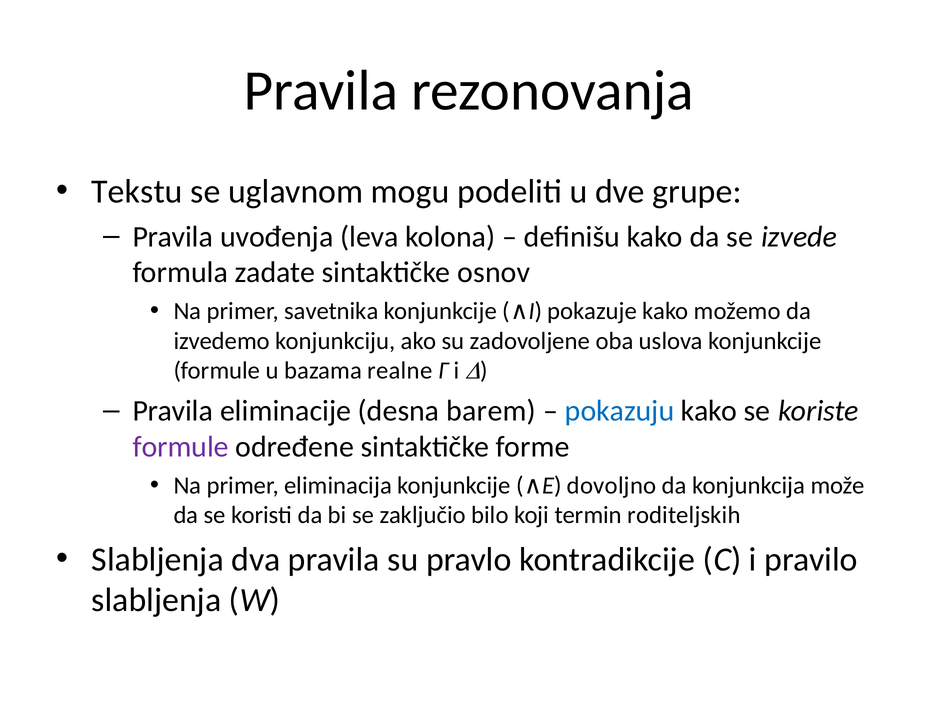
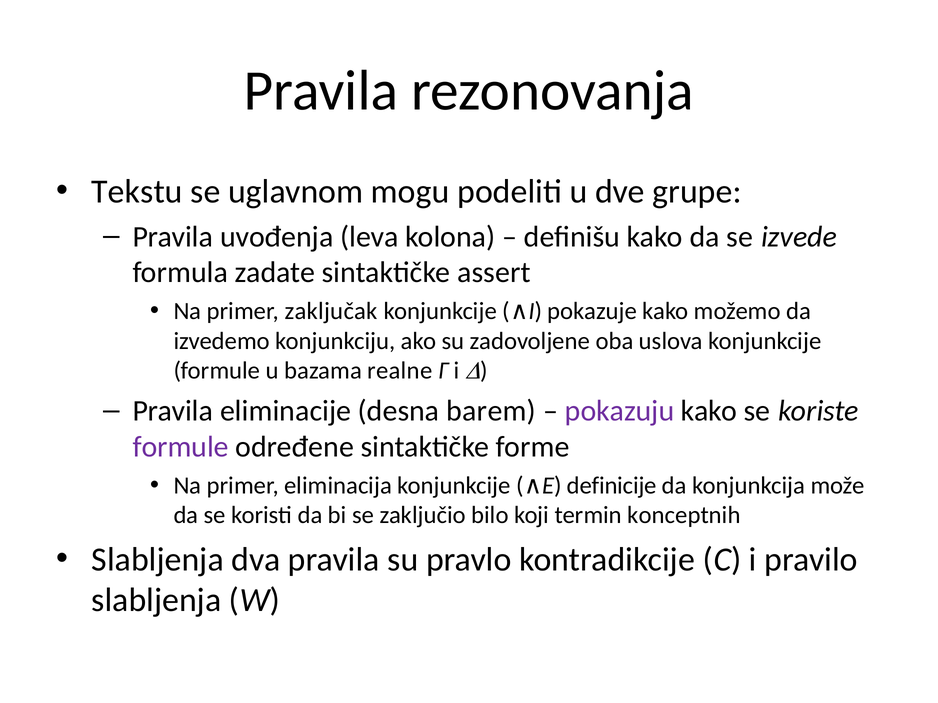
osnov: osnov -> assert (494, 273)
savetnika: savetnika -> zaključak (331, 311)
pokazuju colour: blue -> purple (620, 411)
dovoljno: dovoljno -> definicije (612, 486)
roditeljskih: roditeljskih -> konceptnih (684, 516)
